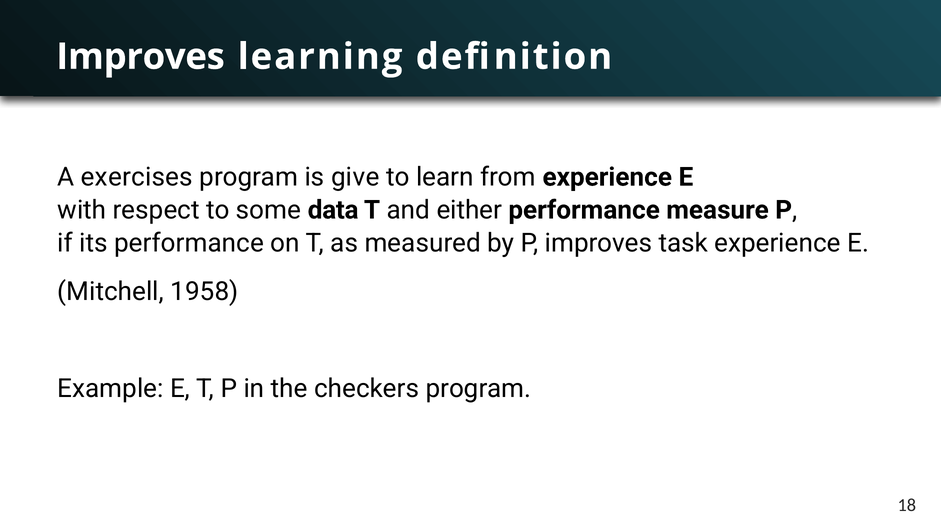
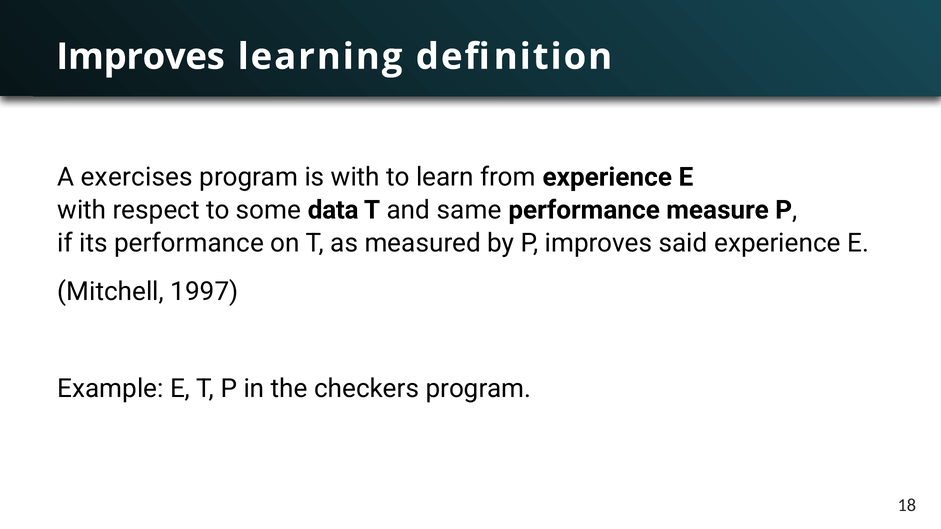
is give: give -> with (355, 177)
either: either -> same (469, 210)
task: task -> said (683, 243)
1958: 1958 -> 1997 (204, 292)
